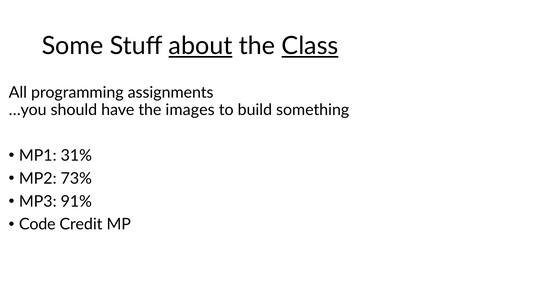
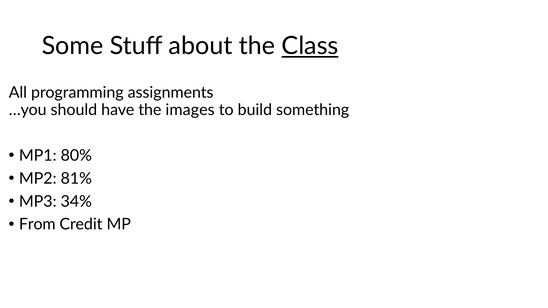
about underline: present -> none (201, 46)
31%: 31% -> 80% (76, 156)
73%: 73% -> 81% (76, 179)
91%: 91% -> 34% (76, 202)
Code: Code -> From (37, 225)
